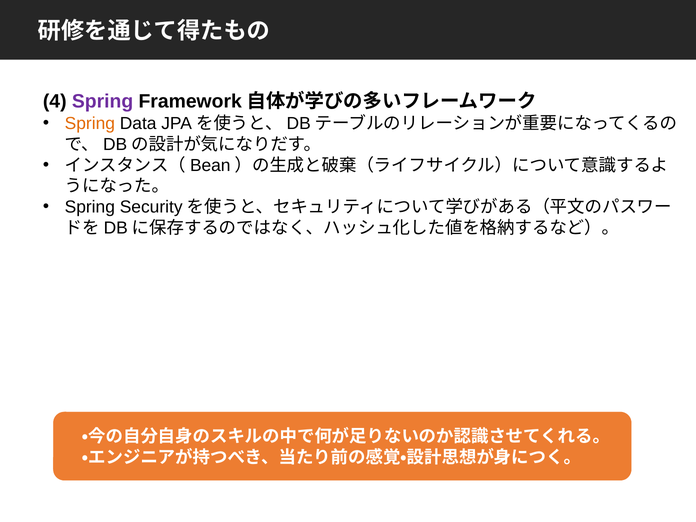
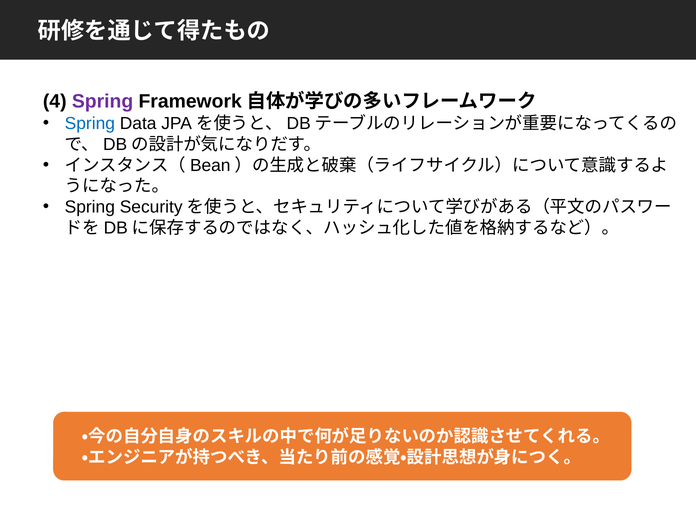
Spring colour: orange -> blue (90, 124)
